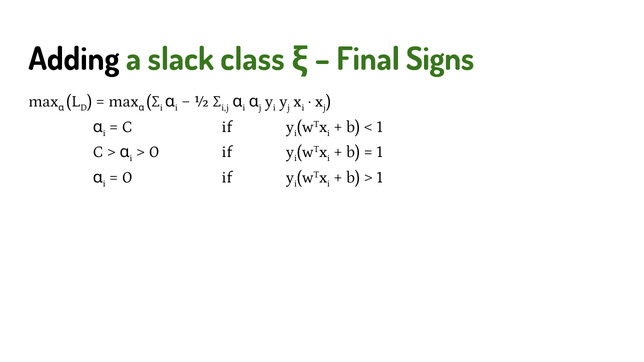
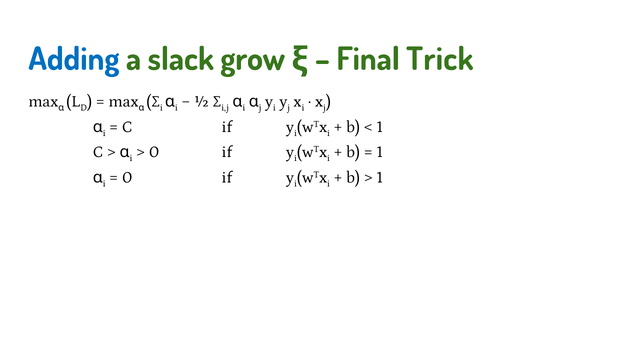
Adding colour: black -> blue (74, 59)
class: class -> grow (253, 59)
Signs: Signs -> Trick (440, 59)
